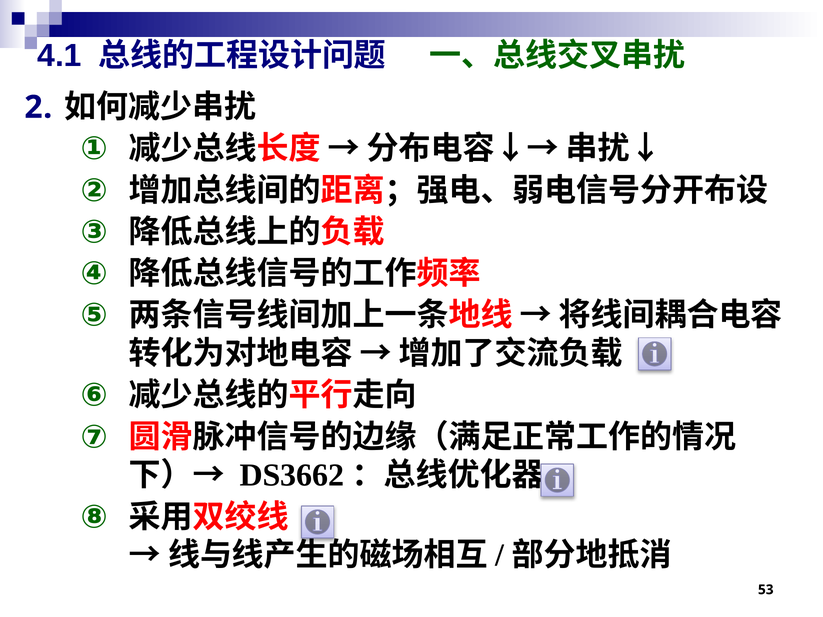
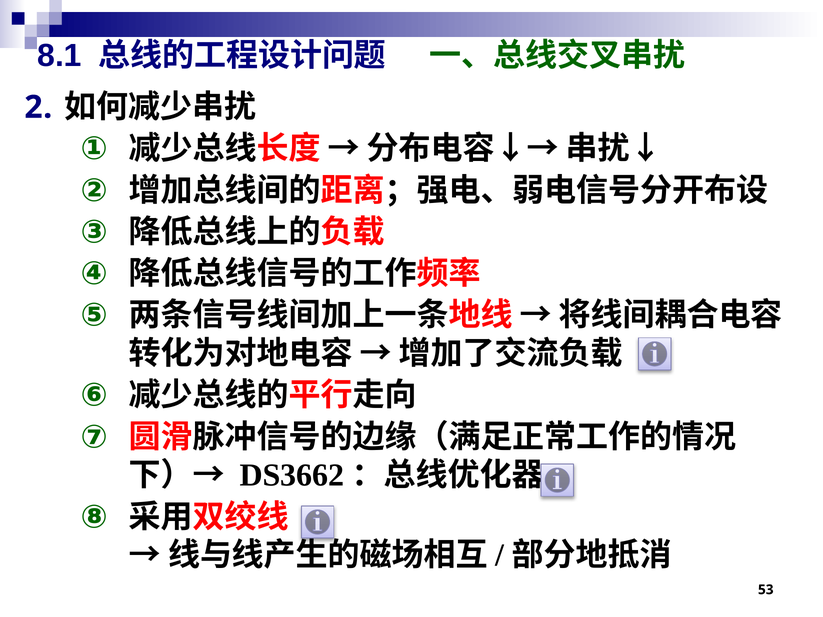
4.1: 4.1 -> 8.1 (60, 56)
